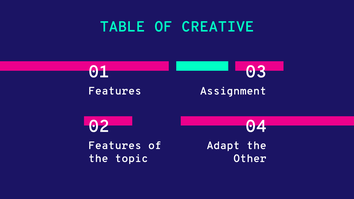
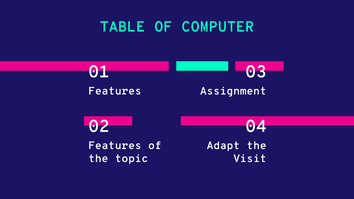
CREATIVE: CREATIVE -> COMPUTER (218, 27)
Other: Other -> Visit (250, 159)
